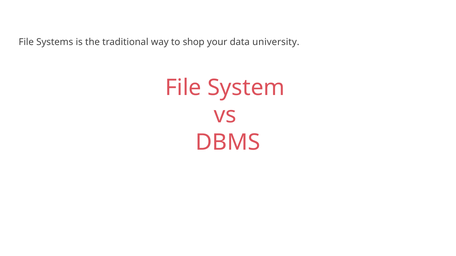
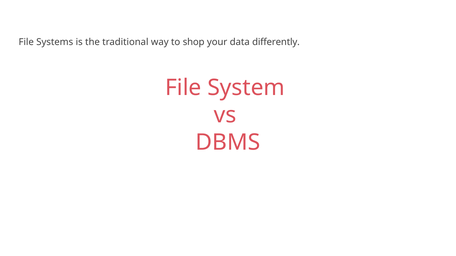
university: university -> differently (276, 42)
